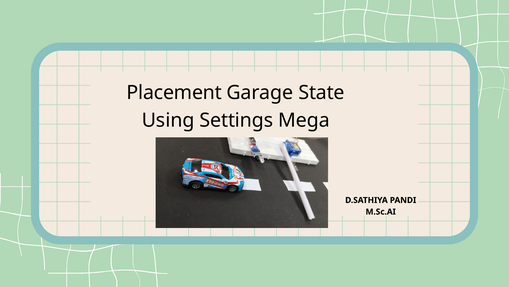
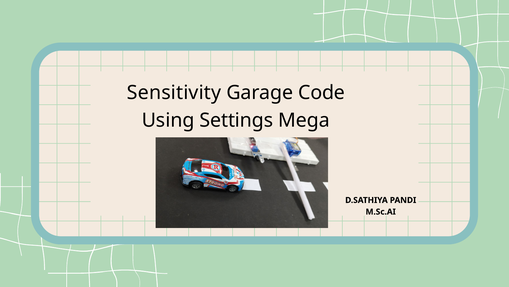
Placement: Placement -> Sensitivity (174, 93)
State: State -> Code (322, 93)
